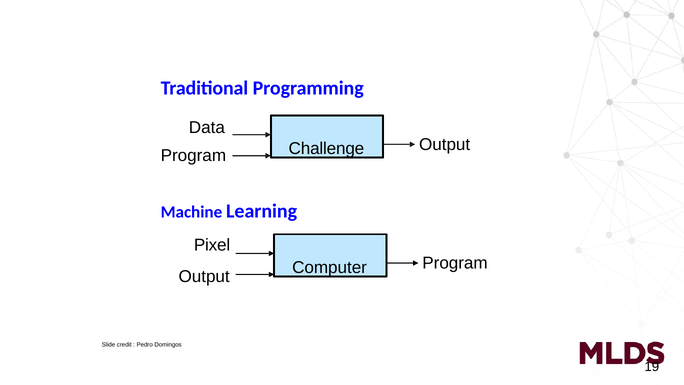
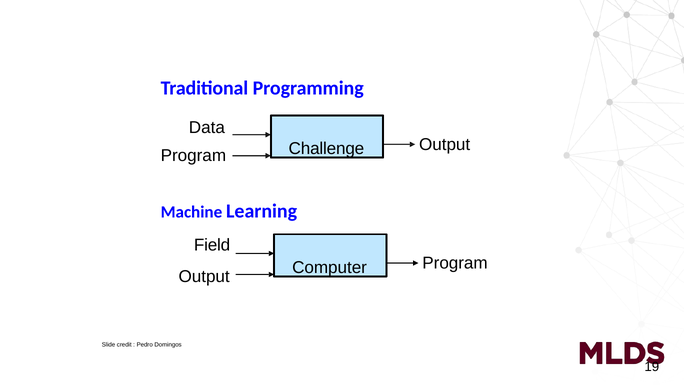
Pixel: Pixel -> Field (212, 245)
